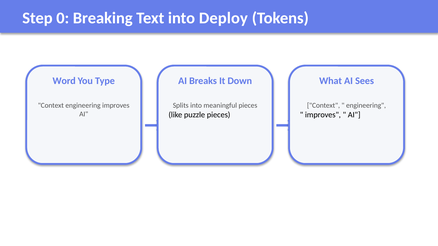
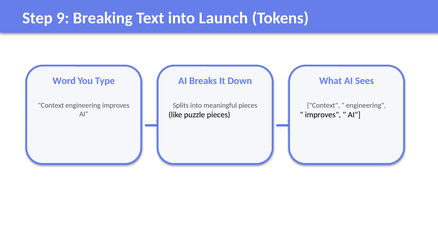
0: 0 -> 9 (63, 18)
Deploy: Deploy -> Launch (223, 18)
